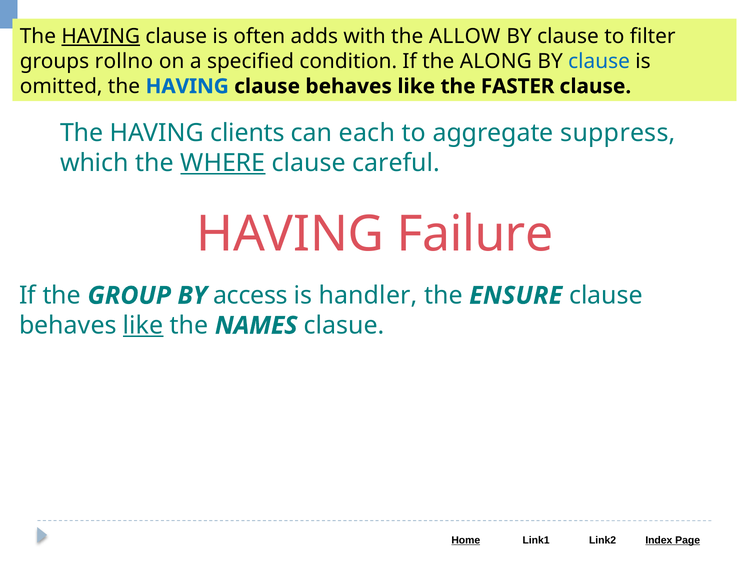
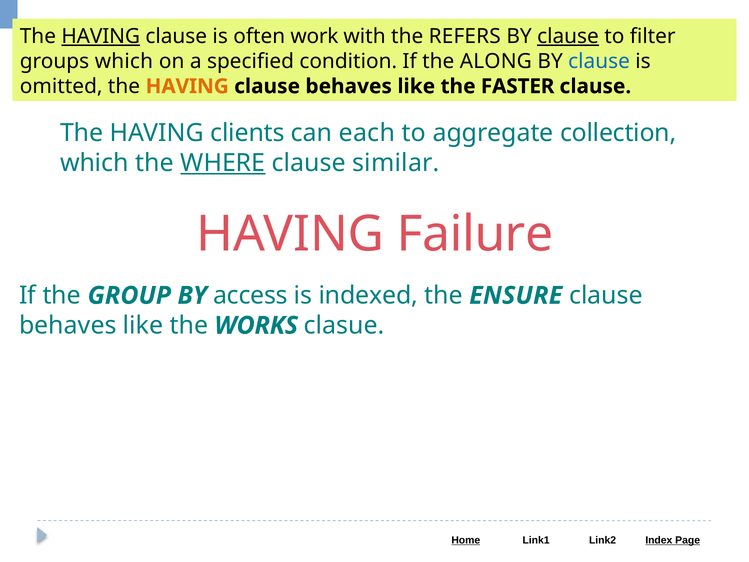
adds: adds -> work (314, 36)
ALLOW: ALLOW -> REFERS (465, 36)
clause underline: none -> present (568, 36)
groups rollno: rollno -> which (124, 61)
HAVING colour: blue -> orange (187, 86)
suppress: suppress -> collection (618, 133)
careful: careful -> similar (396, 163)
handler: handler -> indexed (368, 295)
like underline: present -> none (143, 325)
NAMES: NAMES -> WORKS (256, 325)
